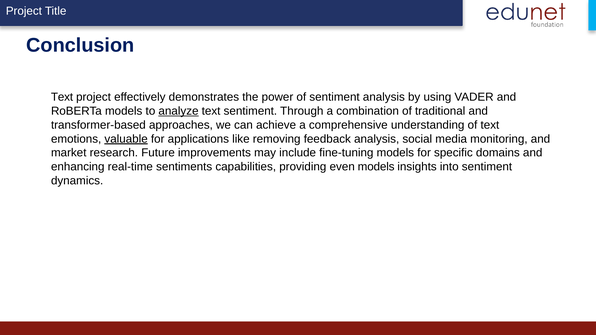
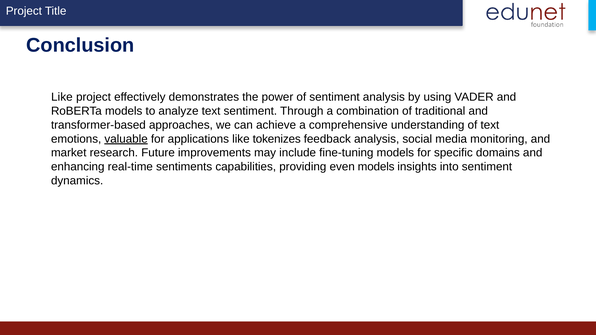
Text: Text -> Like (62, 97)
analyze underline: present -> none (179, 111)
removing: removing -> tokenizes (277, 139)
